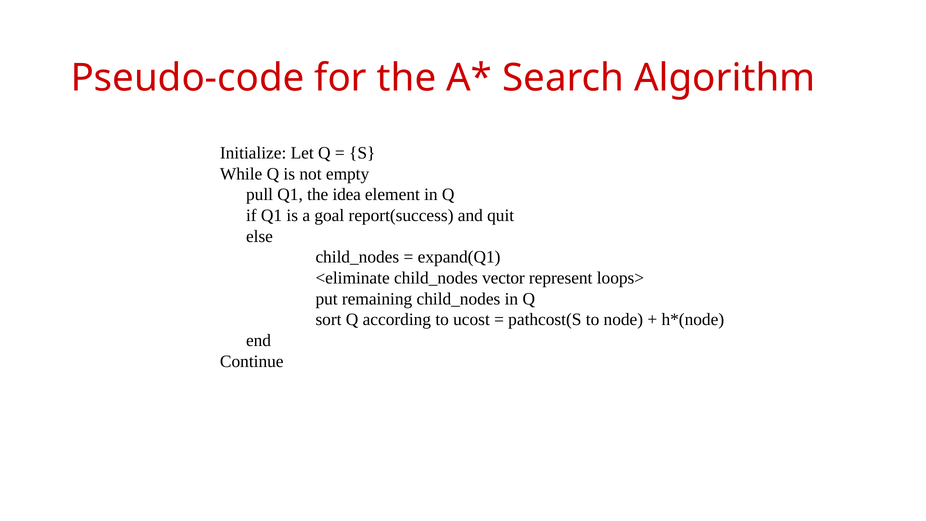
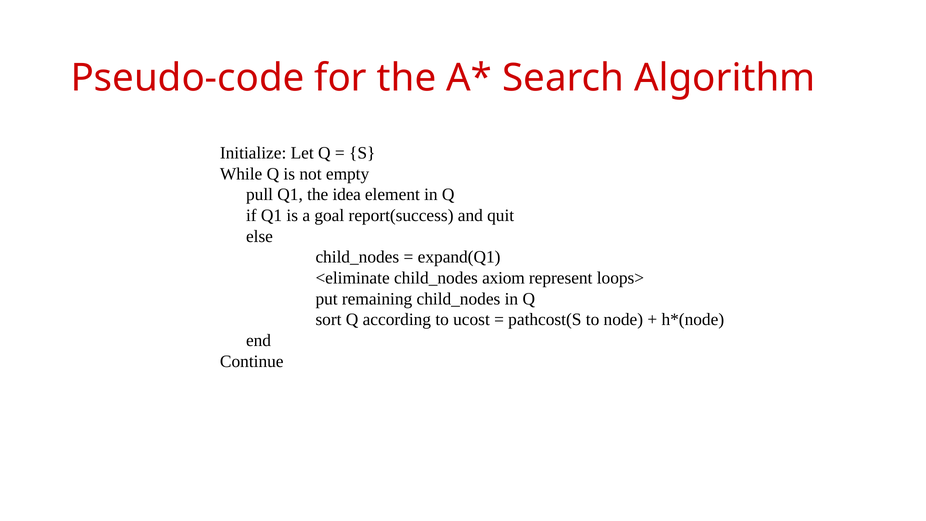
vector: vector -> axiom (503, 278)
